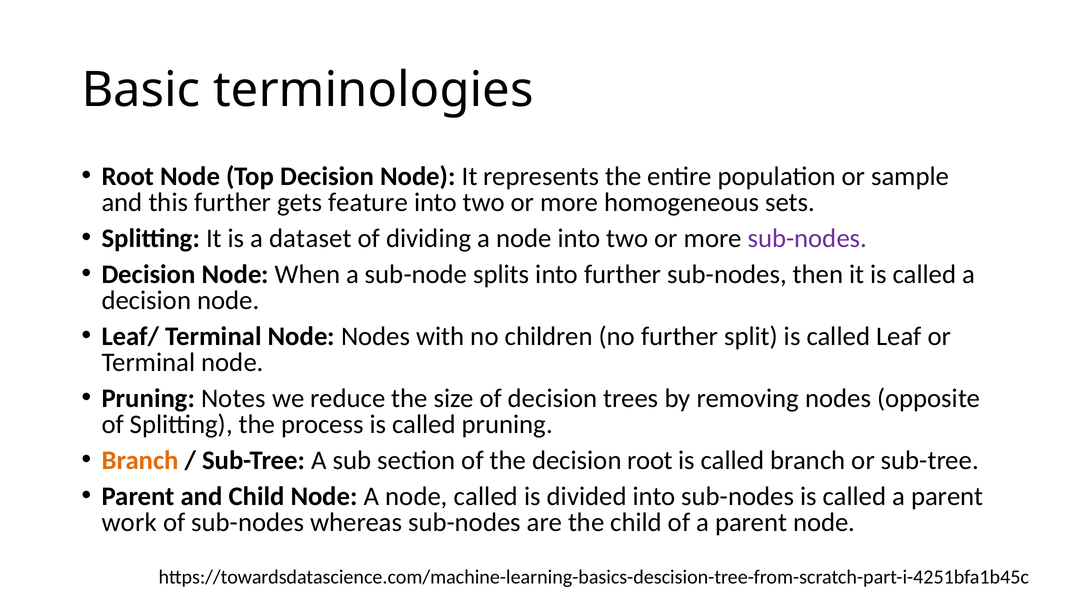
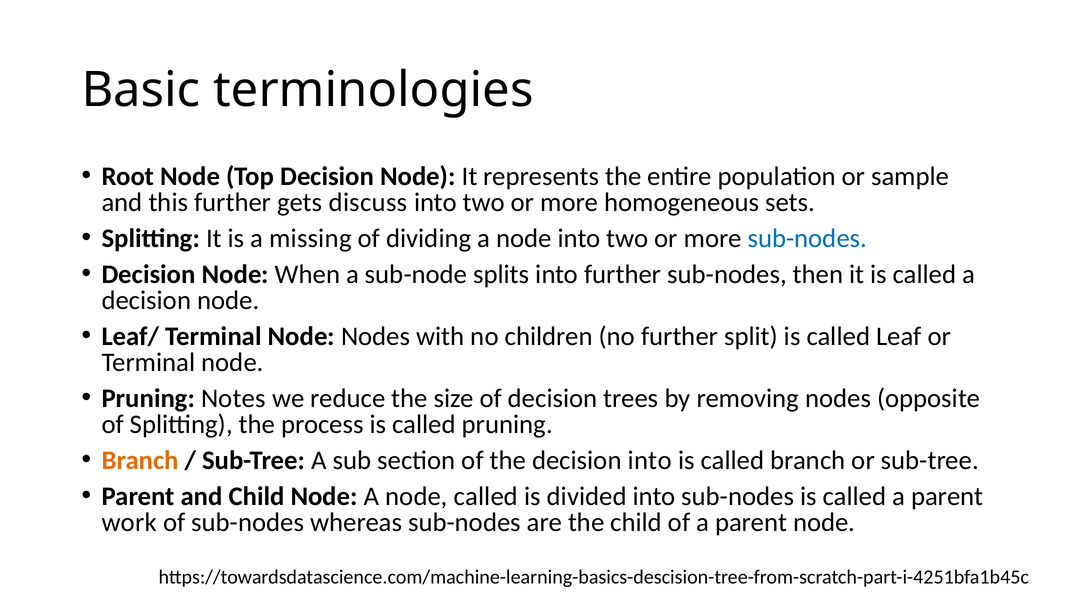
feature: feature -> discuss (368, 202)
dataset: dataset -> missing (310, 238)
sub-nodes colour: purple -> blue (807, 238)
decision root: root -> into (650, 460)
